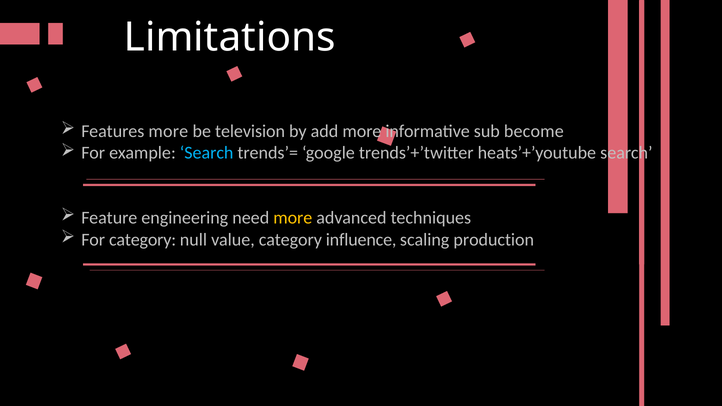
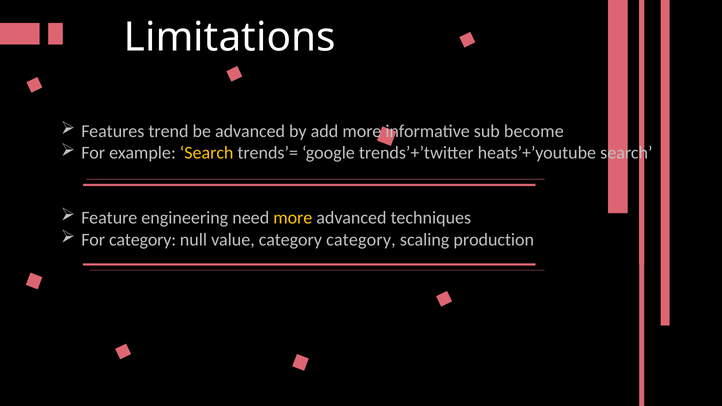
Features more: more -> trend (168, 131)
be television: television -> advanced (250, 131)
Search colour: light blue -> yellow (207, 153)
category influence: influence -> category (361, 240)
